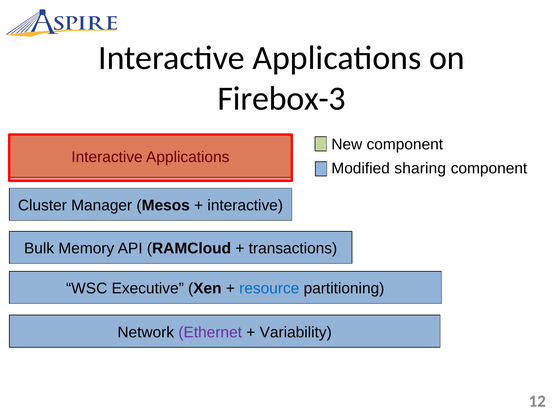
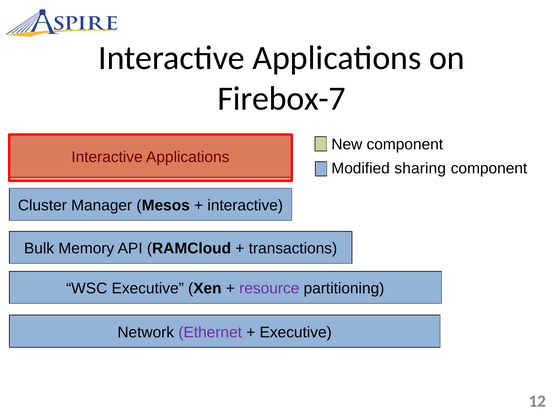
Firebox-3: Firebox-3 -> Firebox-7 (282, 99)
resource colour: blue -> purple (269, 289)
Variability: Variability -> Executive (296, 332)
